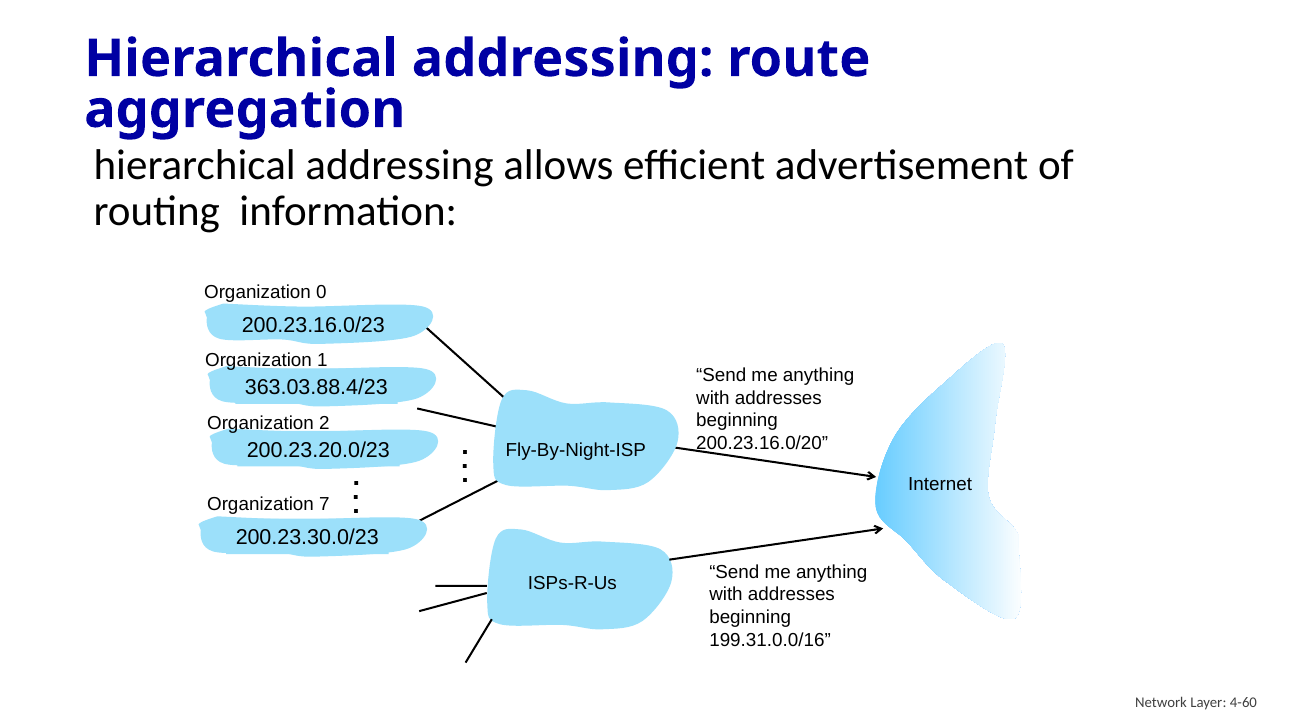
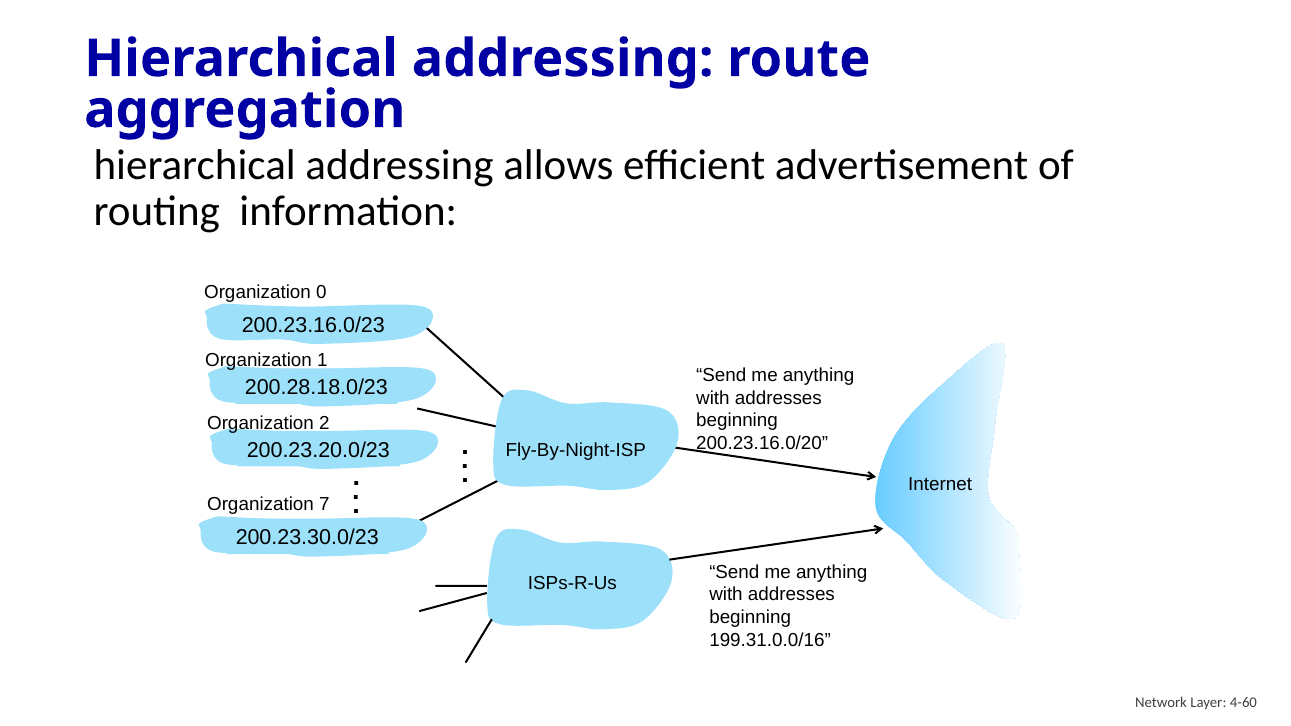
363.03.88.4/23: 363.03.88.4/23 -> 200.28.18.0/23 (316, 388)
